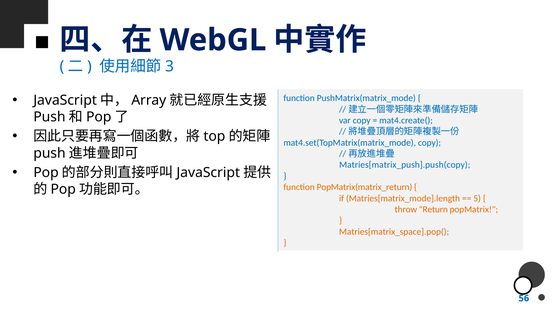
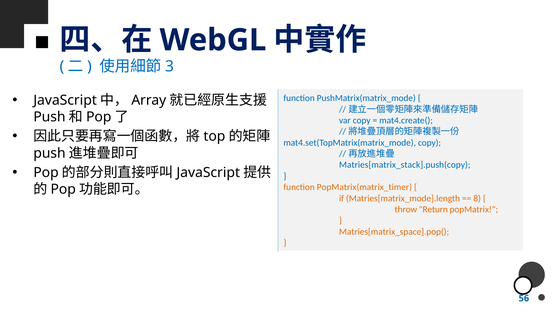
Matries[matrix_push].push(copy: Matries[matrix_push].push(copy -> Matries[matrix_stack].push(copy (405, 165)
PopMatrix(matrix_return: PopMatrix(matrix_return -> PopMatrix(matrix_timer (364, 187)
5: 5 -> 8 (477, 198)
